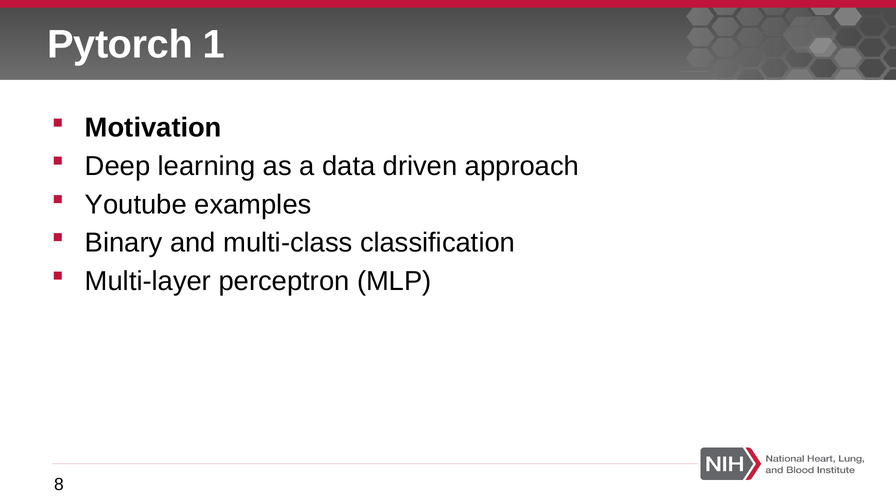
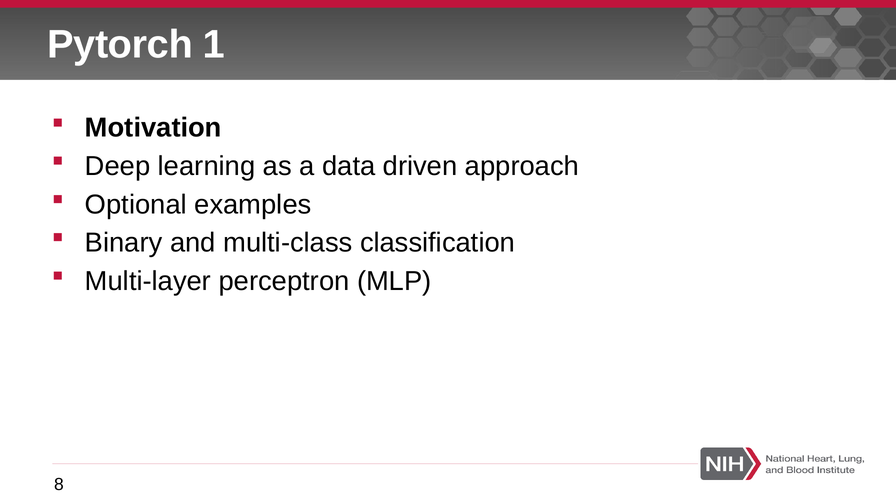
Youtube: Youtube -> Optional (136, 205)
